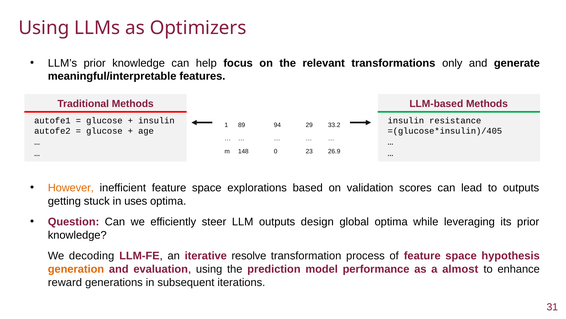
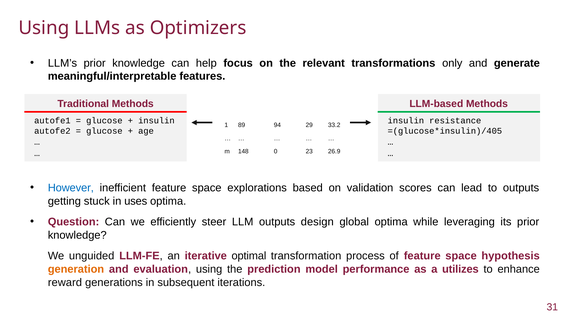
However colour: orange -> blue (71, 187)
decoding: decoding -> unguided (92, 255)
resolve: resolve -> optimal (249, 255)
almost: almost -> utilizes (460, 269)
